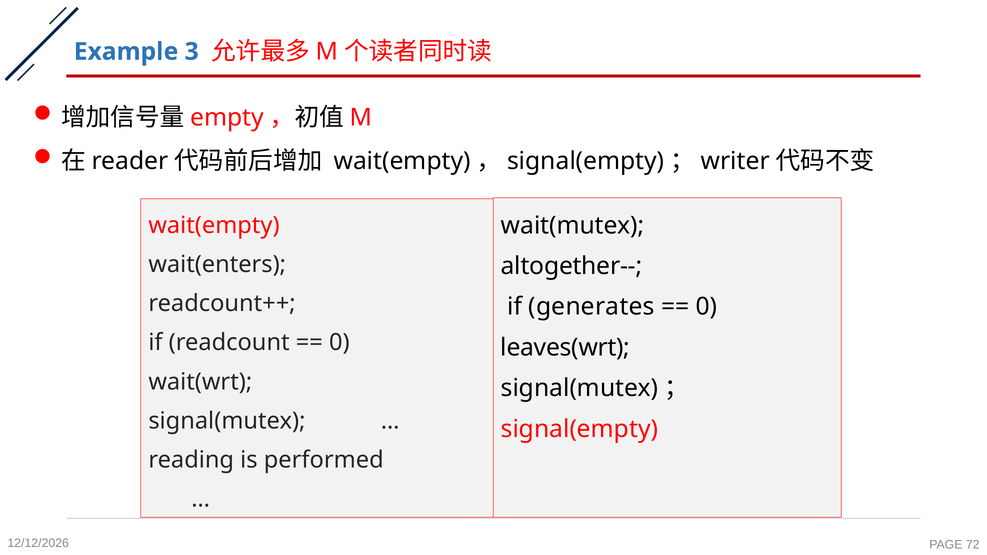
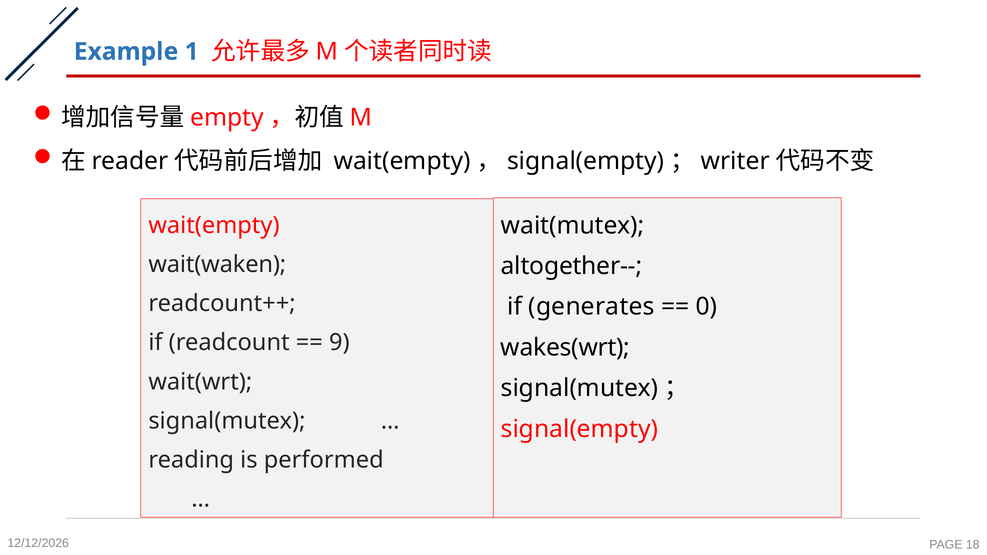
3: 3 -> 1 (192, 52)
wait(enters: wait(enters -> wait(waken (217, 264)
0: 0 -> 9 (339, 343)
leaves(wrt: leaves(wrt -> wakes(wrt (565, 348)
72: 72 -> 18 (973, 545)
